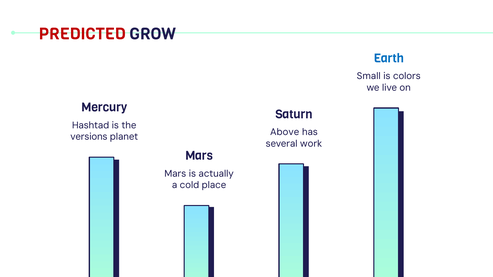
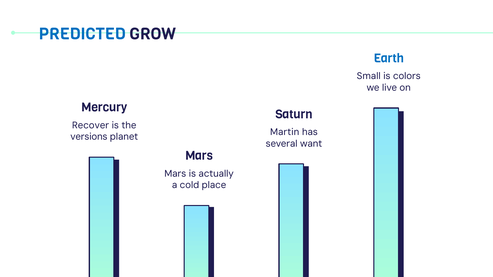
PREDICTED colour: red -> blue (82, 34)
Hashtad: Hashtad -> Recover (91, 125)
Above: Above -> Martin (285, 132)
work: work -> want (311, 144)
